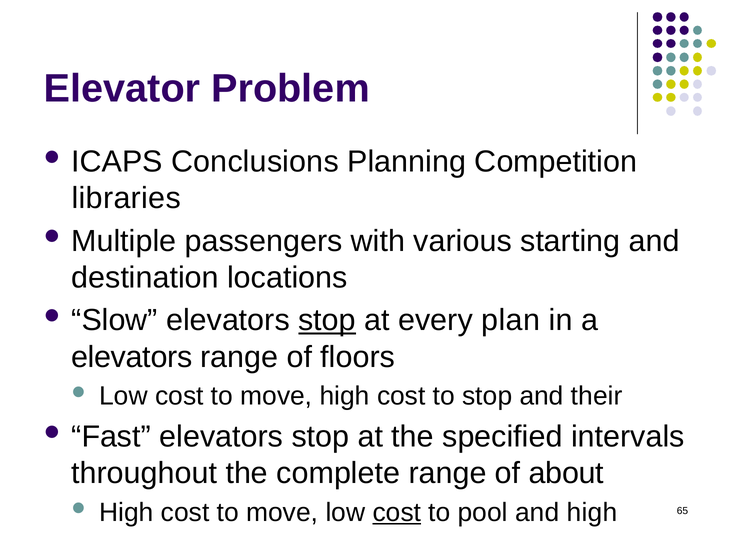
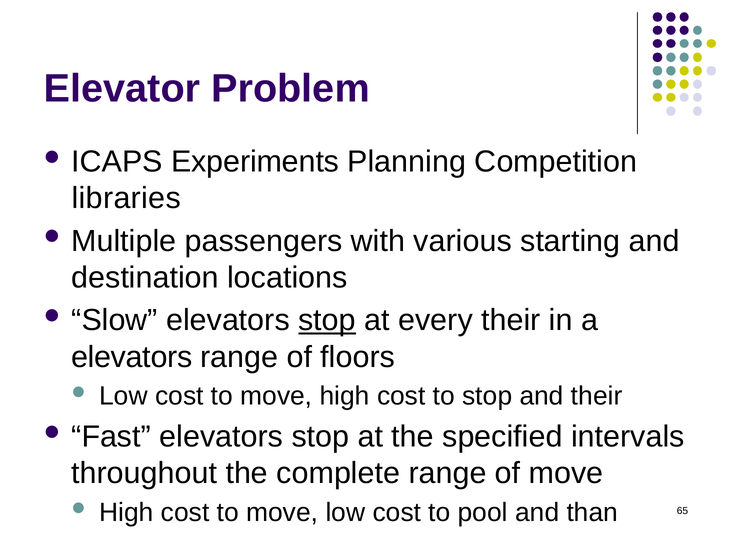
Conclusions: Conclusions -> Experiments (255, 162)
every plan: plan -> their (511, 320)
of about: about -> move (566, 473)
cost underline: present -> none (397, 512)
and high: high -> than (592, 512)
